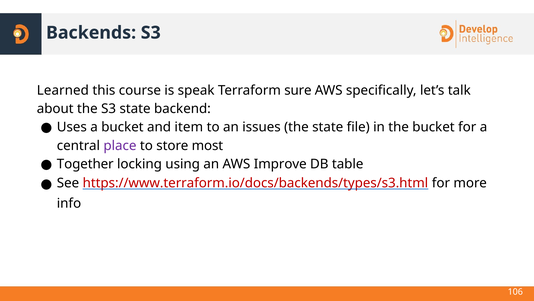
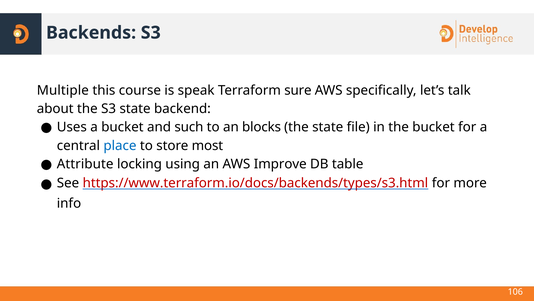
Learned: Learned -> Multiple (63, 90)
item: item -> such (189, 127)
issues: issues -> blocks (262, 127)
place colour: purple -> blue (120, 145)
Together: Together -> Attribute (85, 164)
